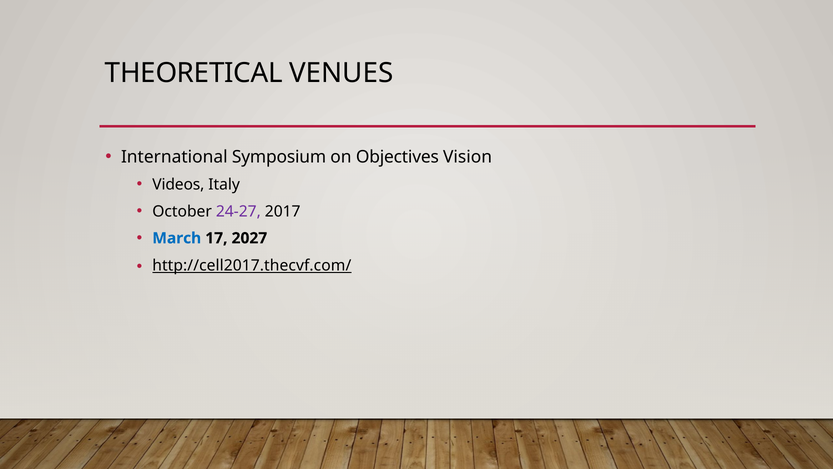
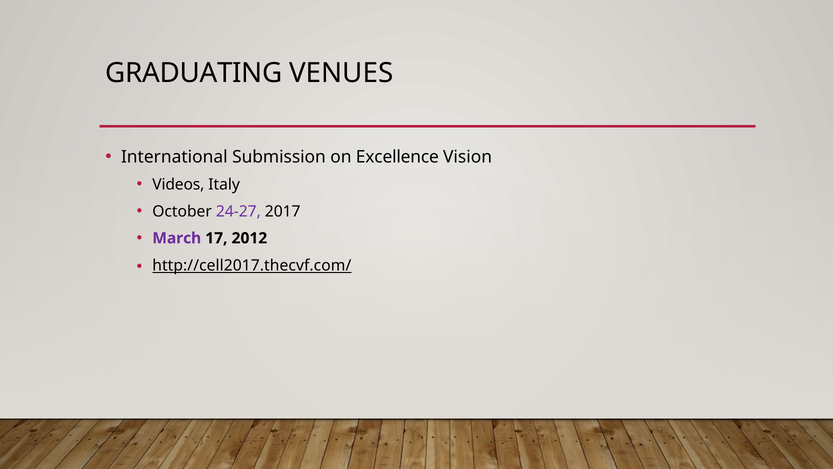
THEORETICAL: THEORETICAL -> GRADUATING (194, 73)
Symposium: Symposium -> Submission (279, 157)
Objectives: Objectives -> Excellence (397, 157)
March colour: blue -> purple (177, 238)
2027: 2027 -> 2012 (249, 238)
